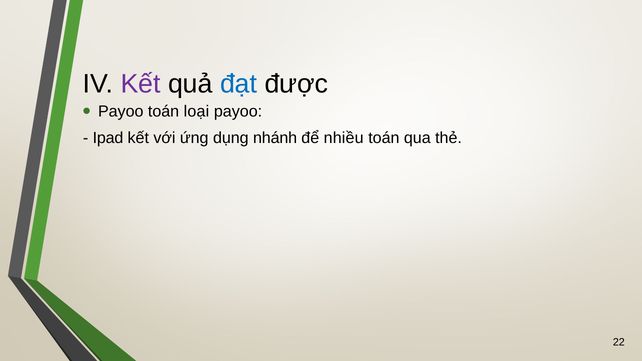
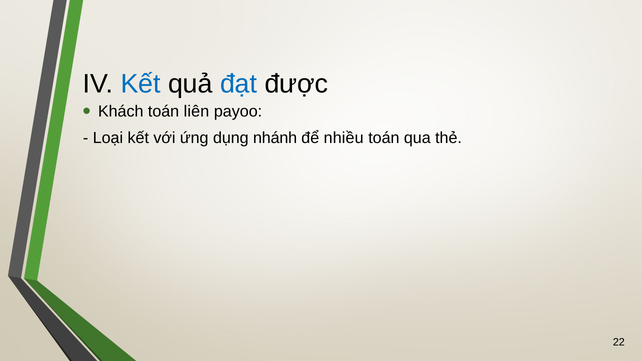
Kết colour: purple -> blue (141, 84)
Payoo: Payoo -> Khách (121, 112)
loại: loại -> liên (196, 112)
Ipad: Ipad -> Loại (108, 138)
